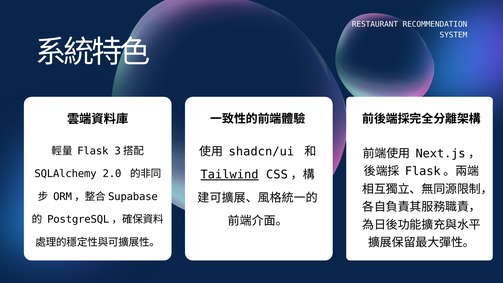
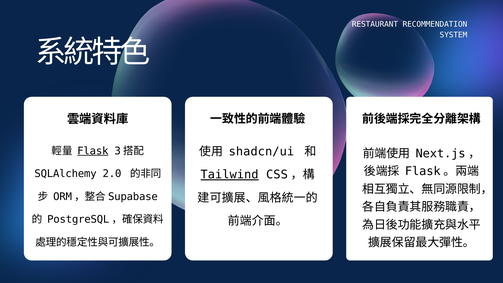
Flask underline: none -> present (93, 151)
